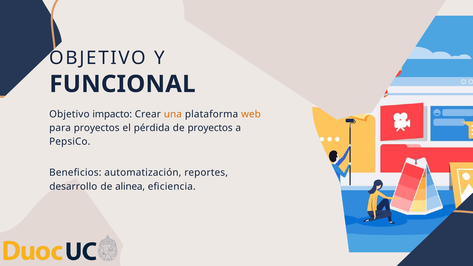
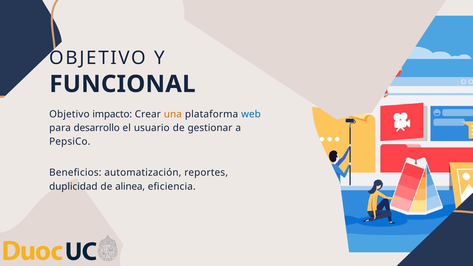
web colour: orange -> blue (251, 114)
para proyectos: proyectos -> desarrollo (97, 128)
pérdida: pérdida -> usuario (152, 128)
de proyectos: proyectos -> gestionar (210, 128)
desarrollo: desarrollo -> duplicidad (73, 187)
